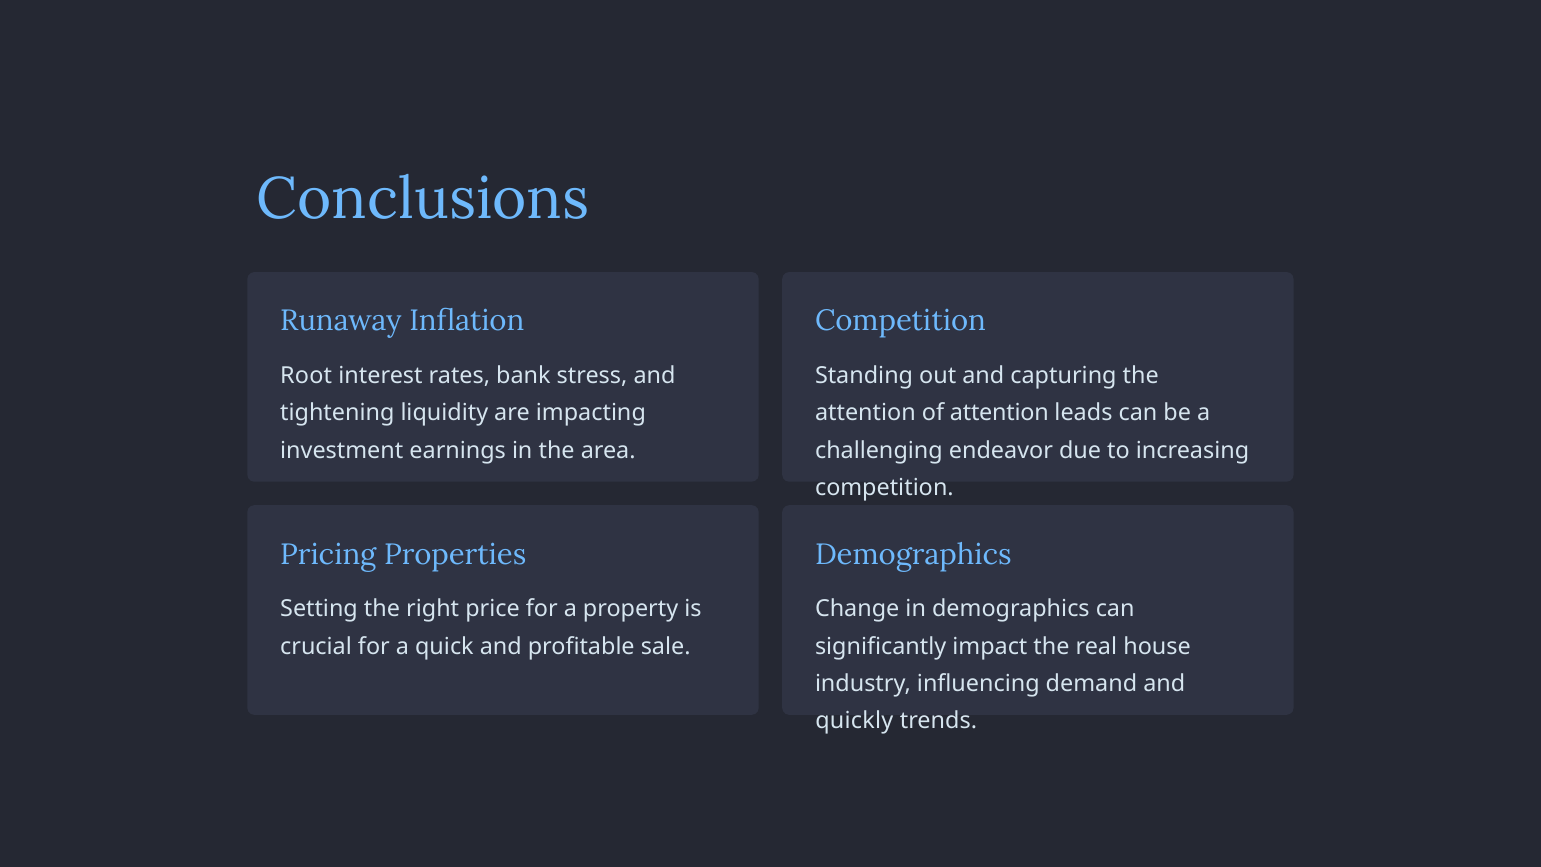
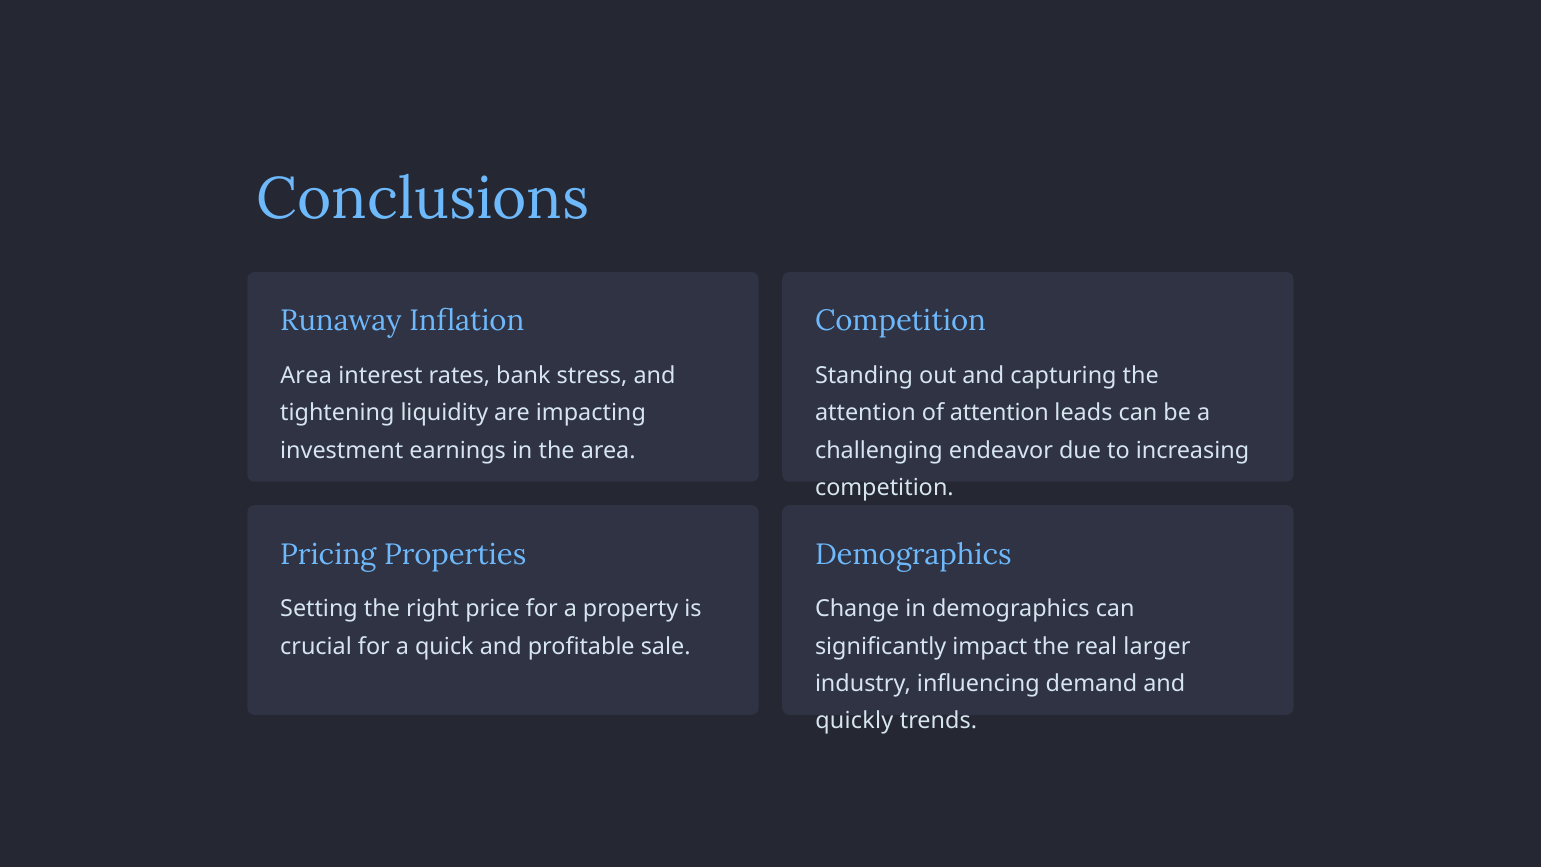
Root: Root -> Area (306, 376)
house: house -> larger (1157, 646)
